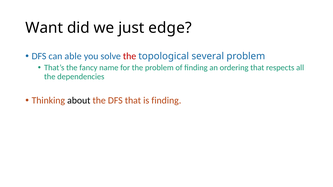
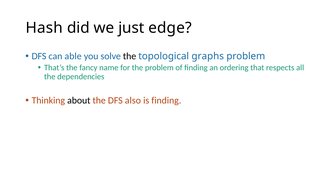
Want: Want -> Hash (44, 28)
the colour: red -> black (130, 56)
several: several -> graphs (208, 56)
DFS that: that -> also (133, 101)
